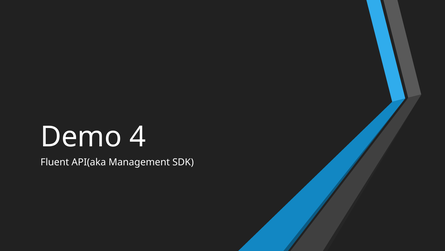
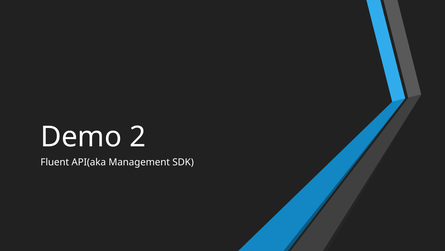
4: 4 -> 2 (138, 137)
